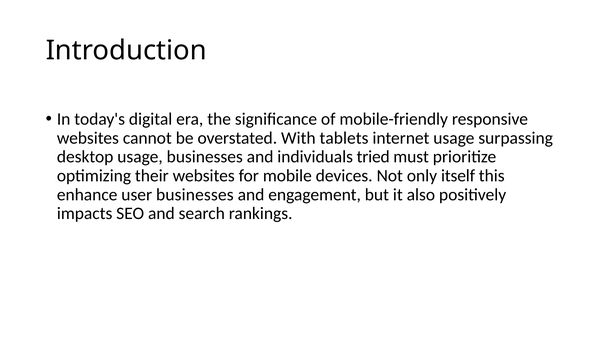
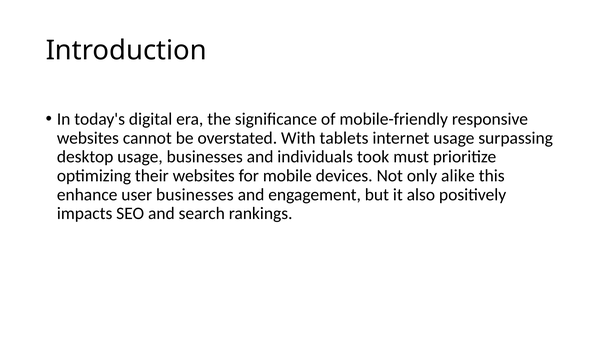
tried: tried -> took (373, 157)
itself: itself -> alike (458, 176)
